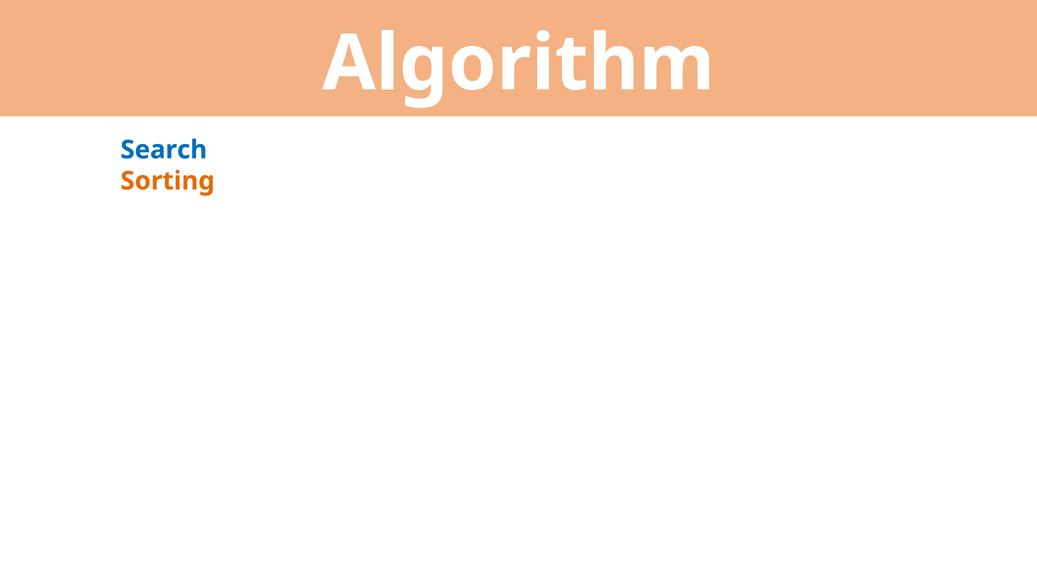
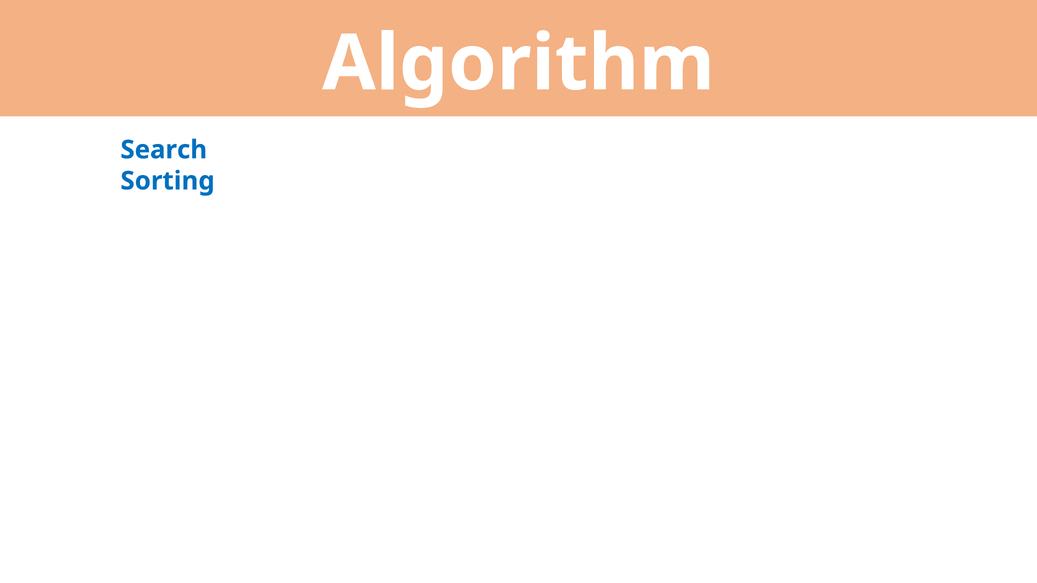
Sorting colour: orange -> blue (168, 181)
